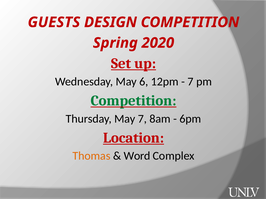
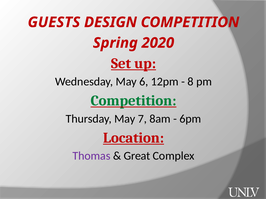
7: 7 -> 8 (191, 82)
Thomas colour: orange -> purple (91, 156)
Word: Word -> Great (137, 156)
